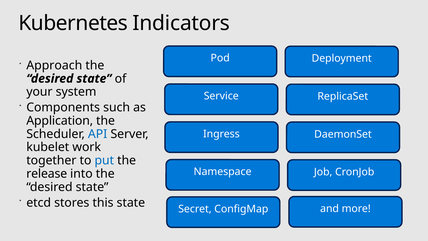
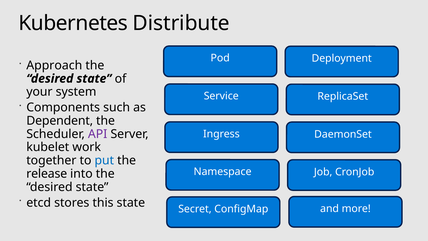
Indicators: Indicators -> Distribute (181, 23)
Application: Application -> Dependent (60, 121)
API colour: blue -> purple (98, 134)
